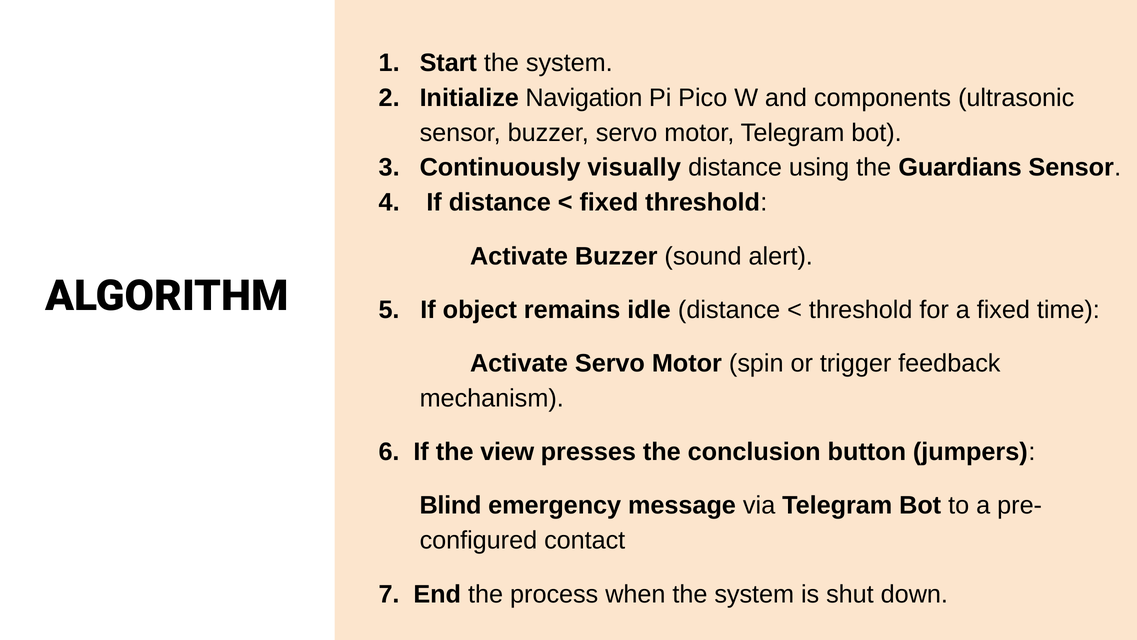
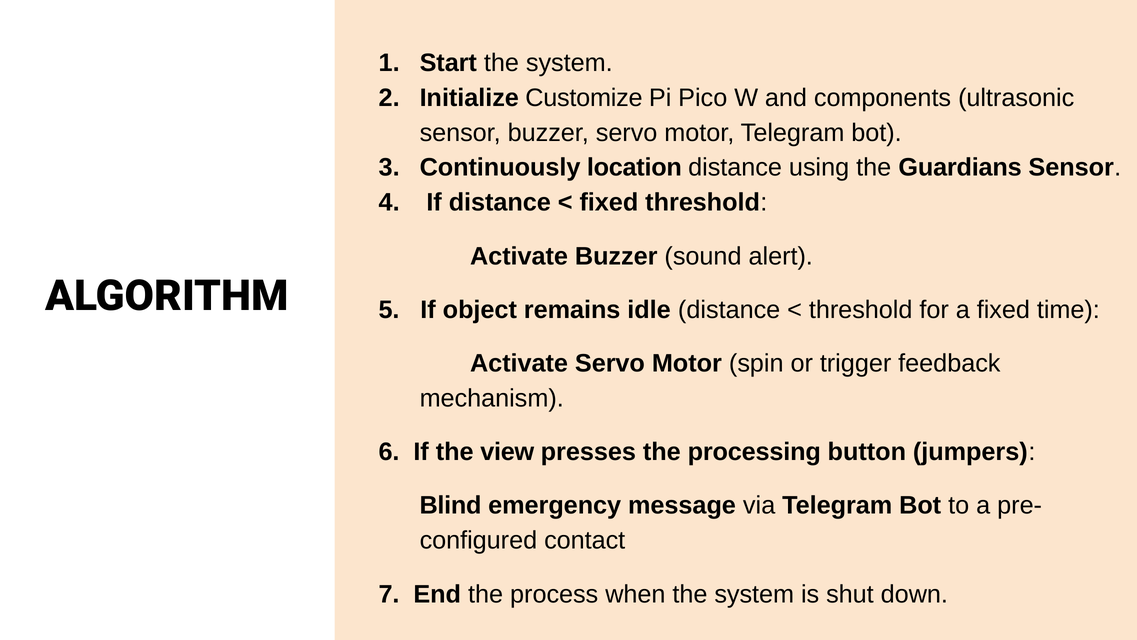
Navigation: Navigation -> Customize (584, 98)
visually: visually -> location (634, 168)
conclusion: conclusion -> processing (754, 452)
